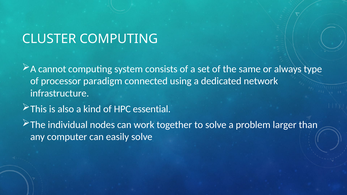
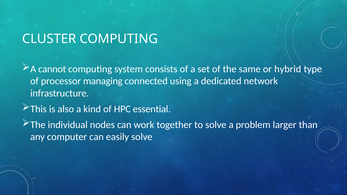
always: always -> hybrid (288, 69)
paradigm: paradigm -> managing (103, 81)
